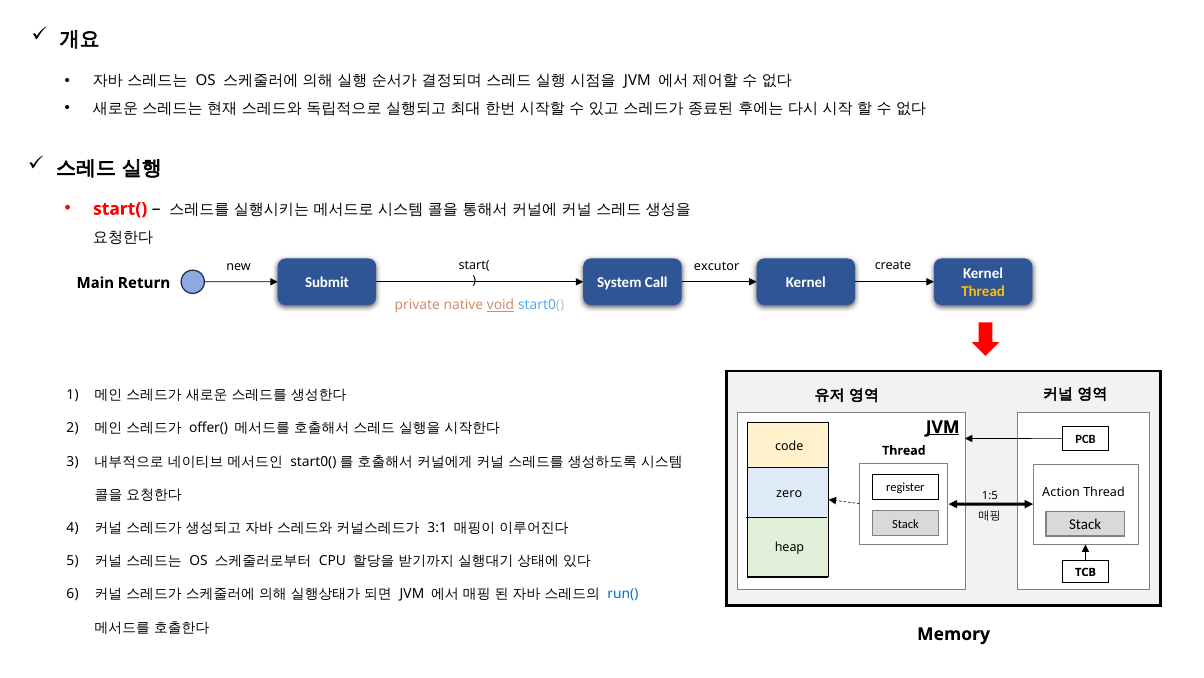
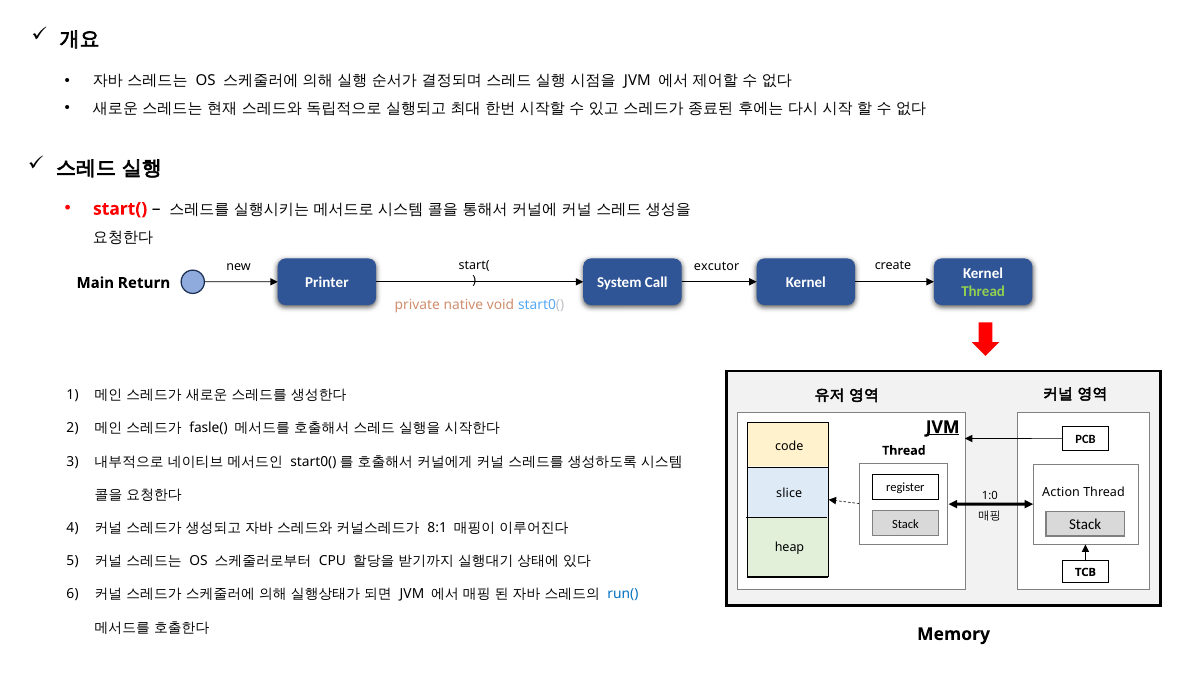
Submit: Submit -> Printer (327, 282)
Thread colour: yellow -> light green (983, 291)
void underline: present -> none (500, 305)
offer(: offer( -> fasle( (209, 428)
zero: zero -> slice (789, 493)
1:5: 1:5 -> 1:0 (990, 495)
3:1: 3:1 -> 8:1 (437, 527)
